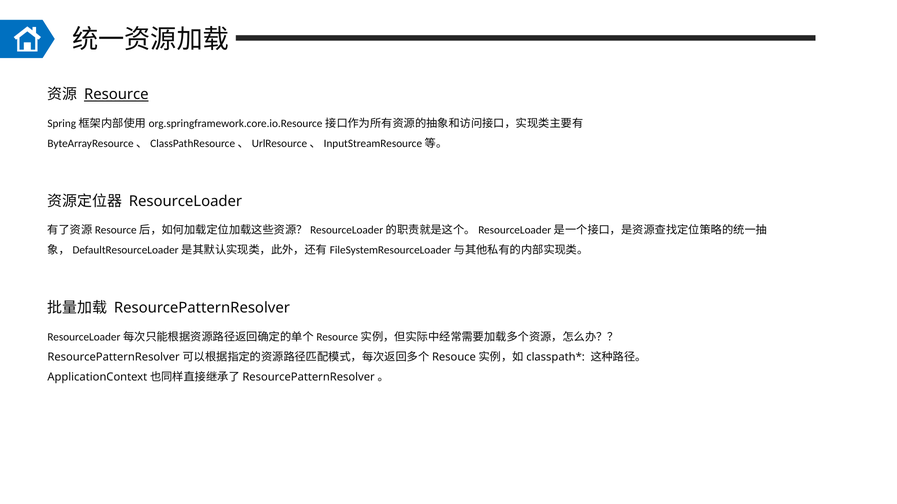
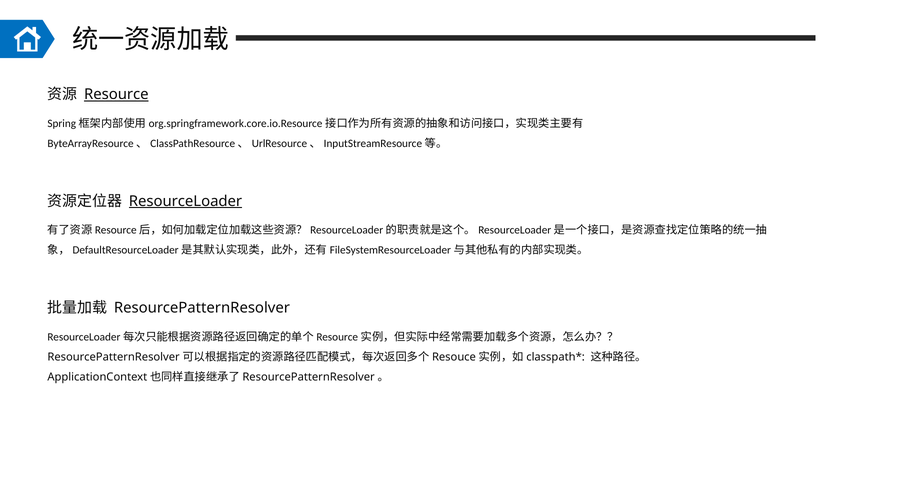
ResourceLoader underline: none -> present (186, 201)
